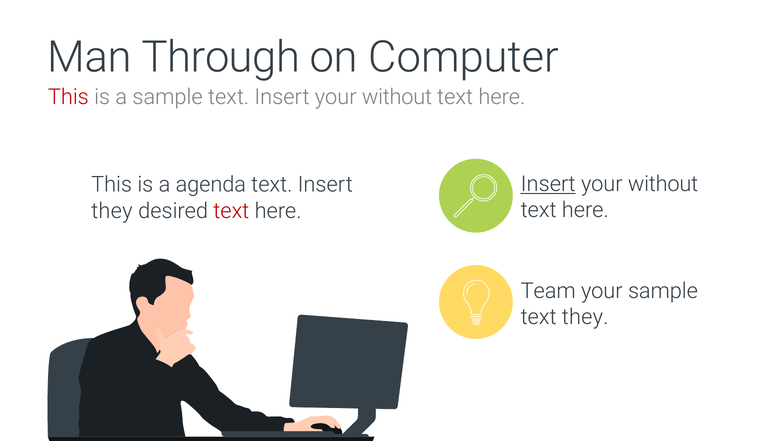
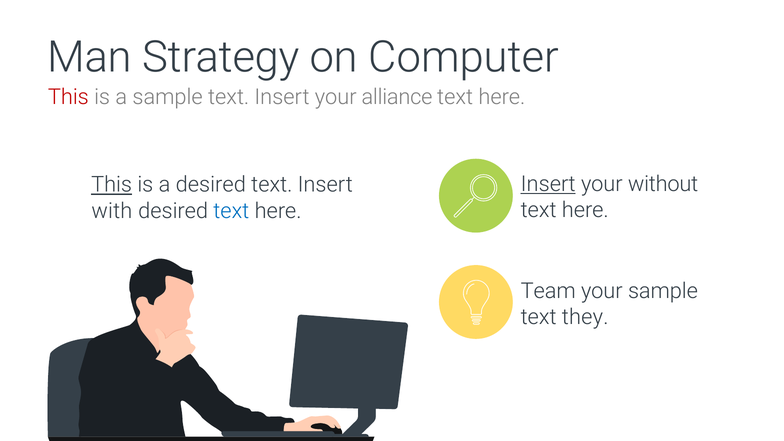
Through: Through -> Strategy (221, 57)
text Insert your without: without -> alliance (397, 97)
This underline: none -> present (112, 185)
a agenda: agenda -> desired (211, 185)
they: they -> with (112, 211)
text colour: red -> blue (231, 211)
